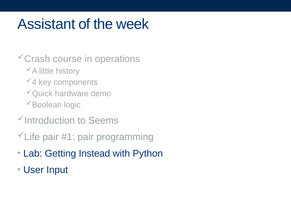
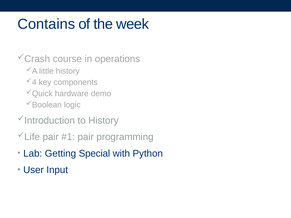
Assistant: Assistant -> Contains (46, 24)
to Seems: Seems -> History (103, 121)
Instead: Instead -> Special (94, 154)
